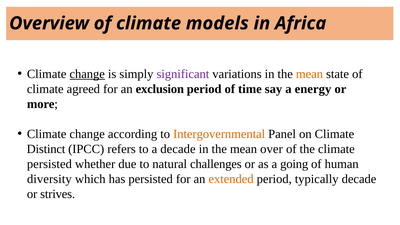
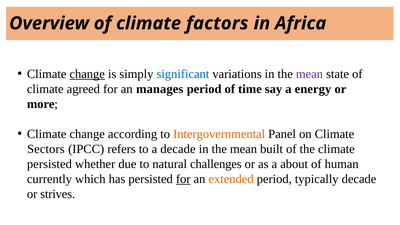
models: models -> factors (217, 23)
significant colour: purple -> blue (183, 74)
mean colour: orange -> purple (309, 74)
exclusion: exclusion -> manages (160, 89)
Distinct: Distinct -> Sectors (46, 149)
over: over -> built (272, 149)
going: going -> about (294, 164)
diversity: diversity -> currently (49, 179)
for underline: none -> present (183, 179)
